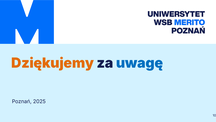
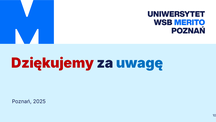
Dziękujemy colour: orange -> red (53, 63)
